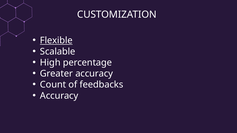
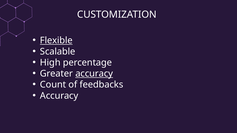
accuracy underline: none -> present (94, 74)
